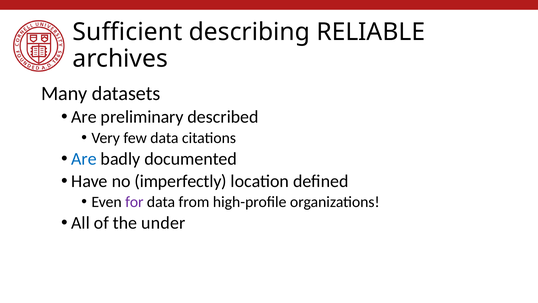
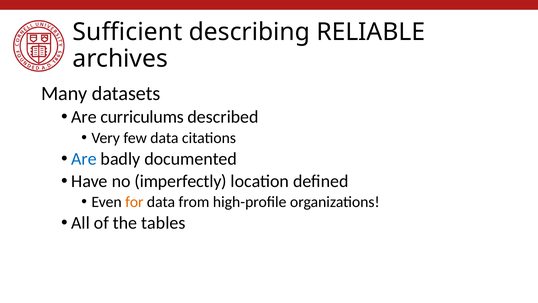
preliminary: preliminary -> curriculums (142, 117)
for colour: purple -> orange (134, 202)
under: under -> tables (163, 223)
